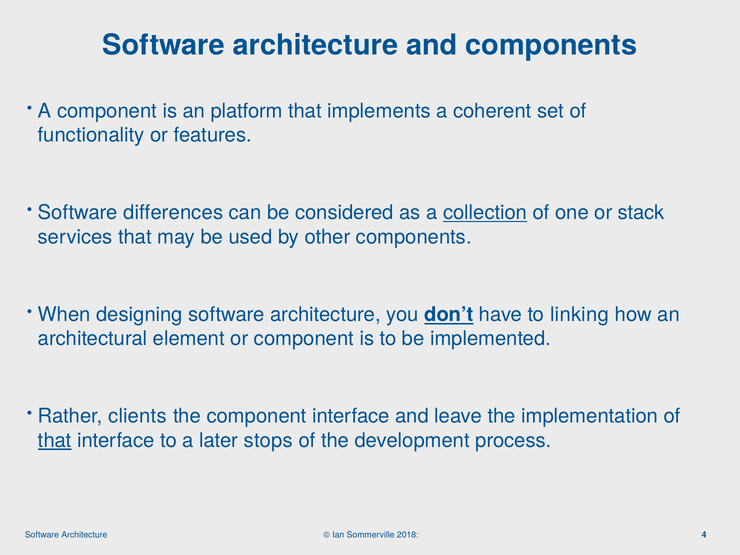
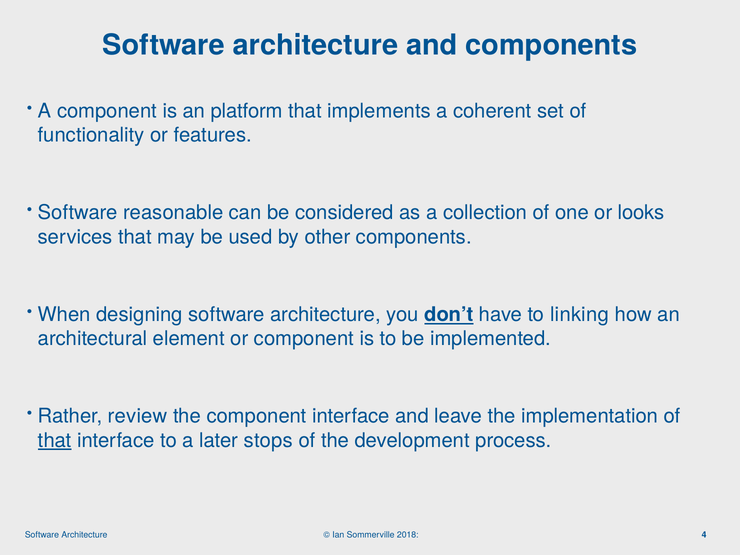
differences: differences -> reasonable (173, 213)
collection underline: present -> none (485, 213)
stack: stack -> looks (641, 213)
clients: clients -> review (138, 416)
